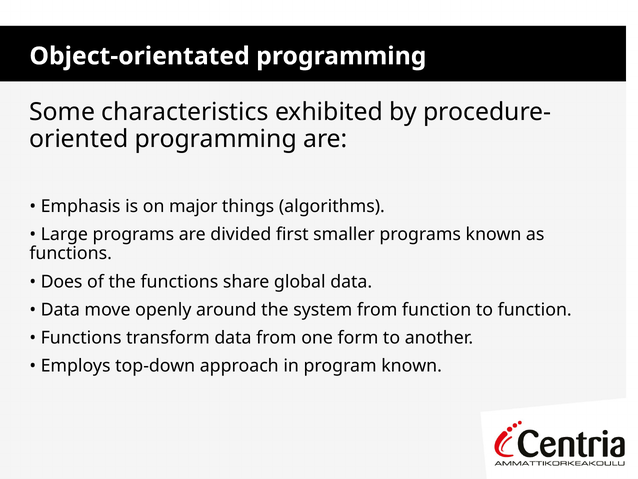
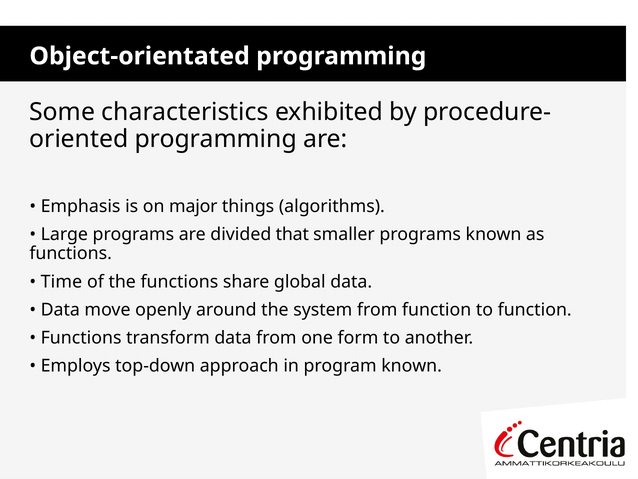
first: first -> that (292, 234)
Does: Does -> Time (61, 281)
